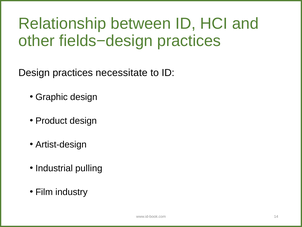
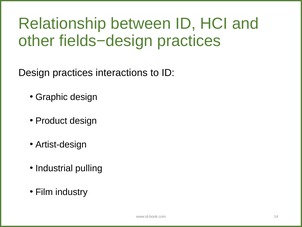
necessitate: necessitate -> interactions (122, 73)
